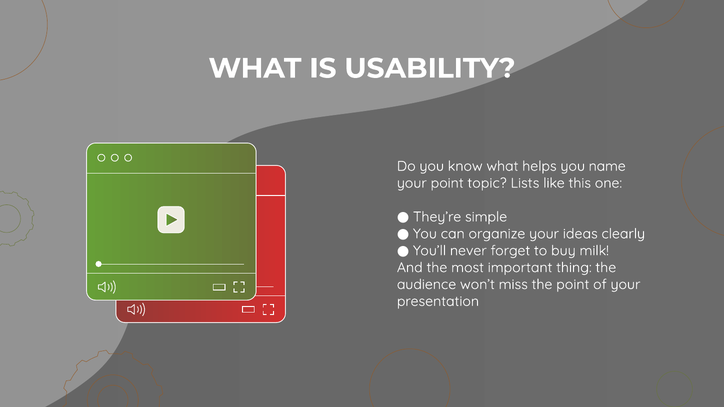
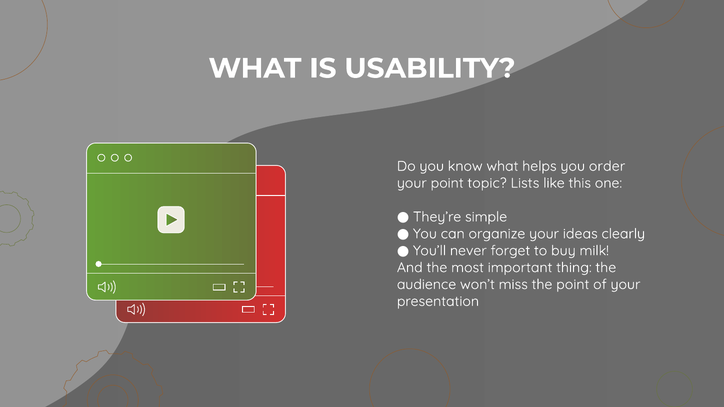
name: name -> order (607, 166)
